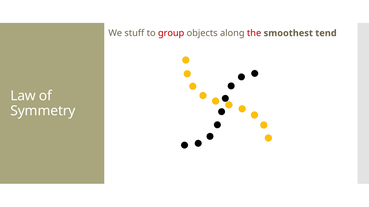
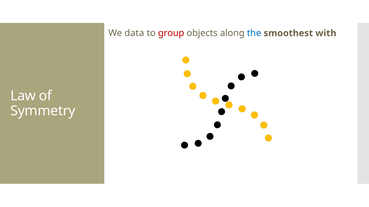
stuff: stuff -> data (134, 33)
the colour: red -> blue (254, 33)
tend: tend -> with (326, 33)
